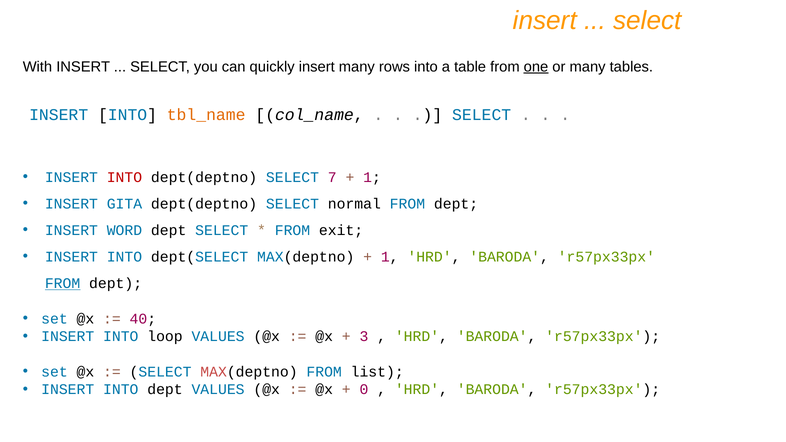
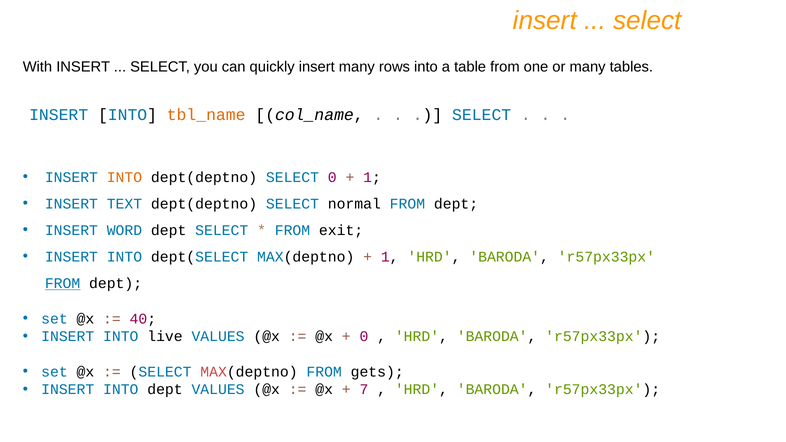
one underline: present -> none (536, 67)
INTO colour: red -> orange (124, 177)
SELECT 7: 7 -> 0 (332, 177)
GITA: GITA -> TEXT (124, 204)
loop: loop -> live (165, 337)
3: 3 -> 0 (364, 337)
list: list -> gets (377, 372)
0: 0 -> 7 (364, 390)
